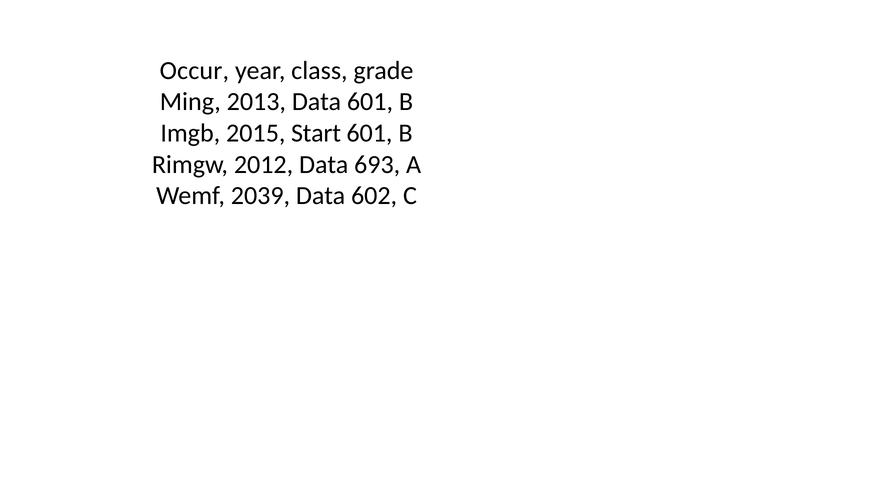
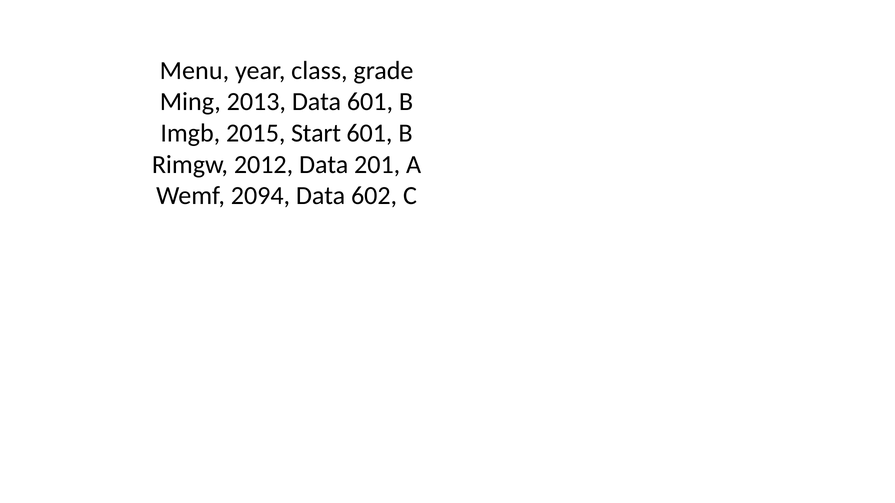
Occur: Occur -> Menu (194, 71)
693: 693 -> 201 (377, 165)
2039: 2039 -> 2094 (260, 196)
